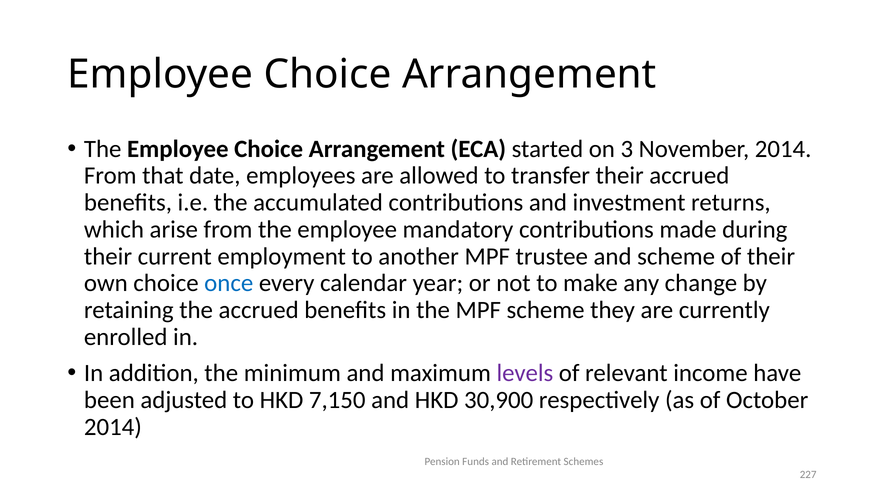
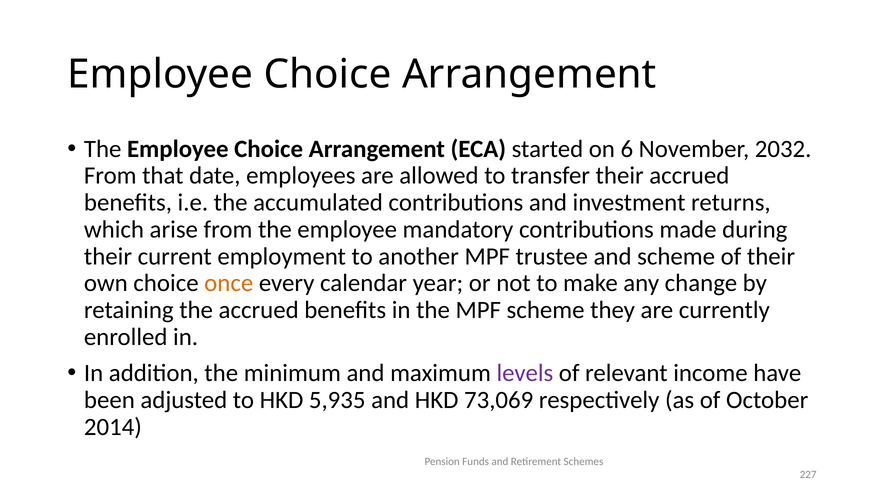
3: 3 -> 6 (627, 149)
November 2014: 2014 -> 2032 (783, 149)
once colour: blue -> orange (229, 283)
7,150: 7,150 -> 5,935 (337, 400)
30,900: 30,900 -> 73,069 (499, 400)
